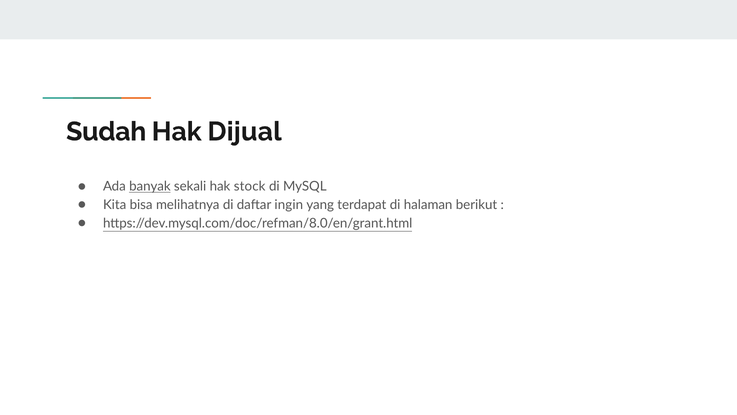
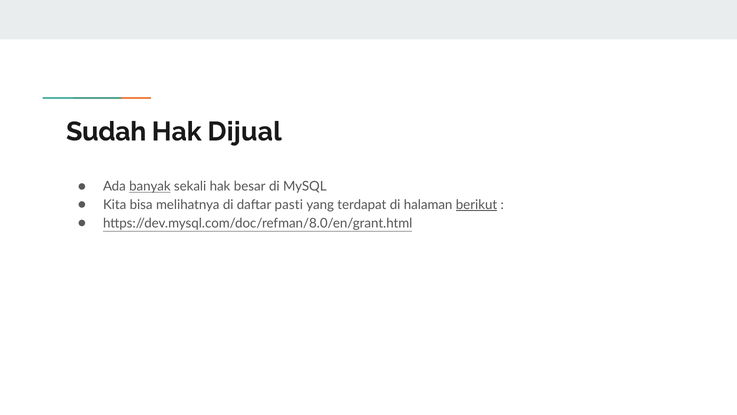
stock: stock -> besar (250, 186)
ingin: ingin -> pasti (289, 205)
berikut underline: none -> present (477, 205)
